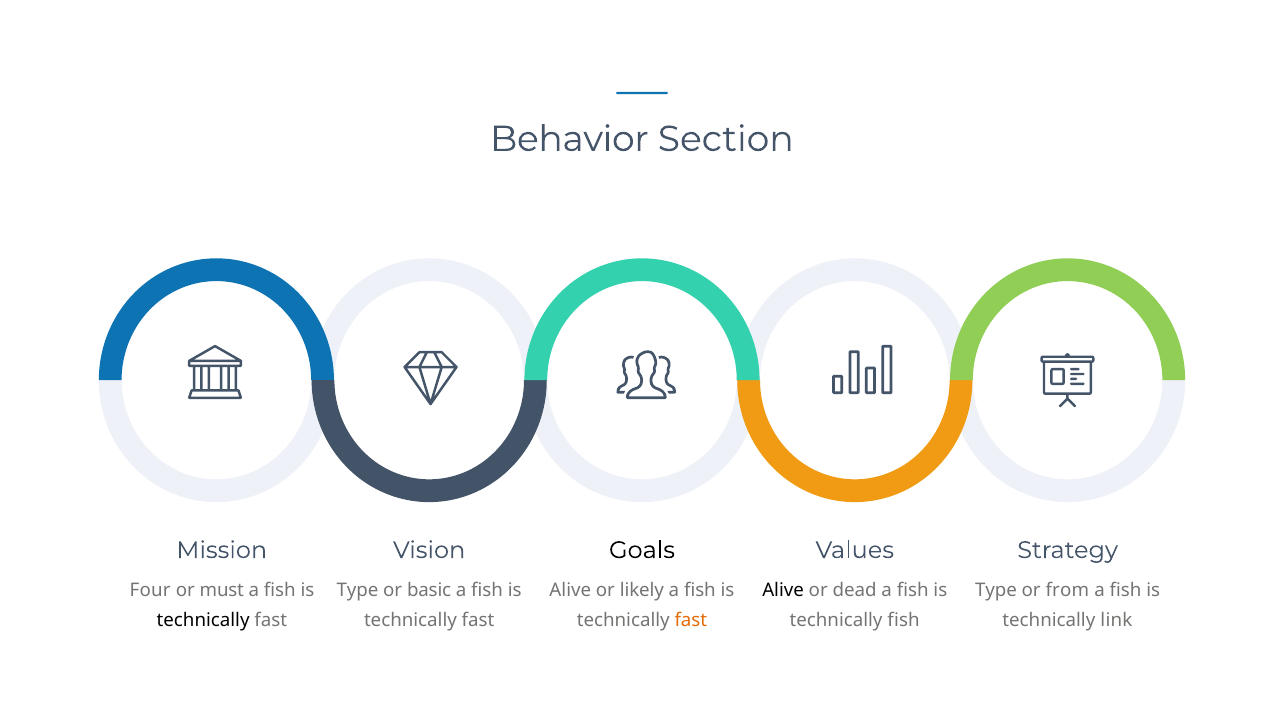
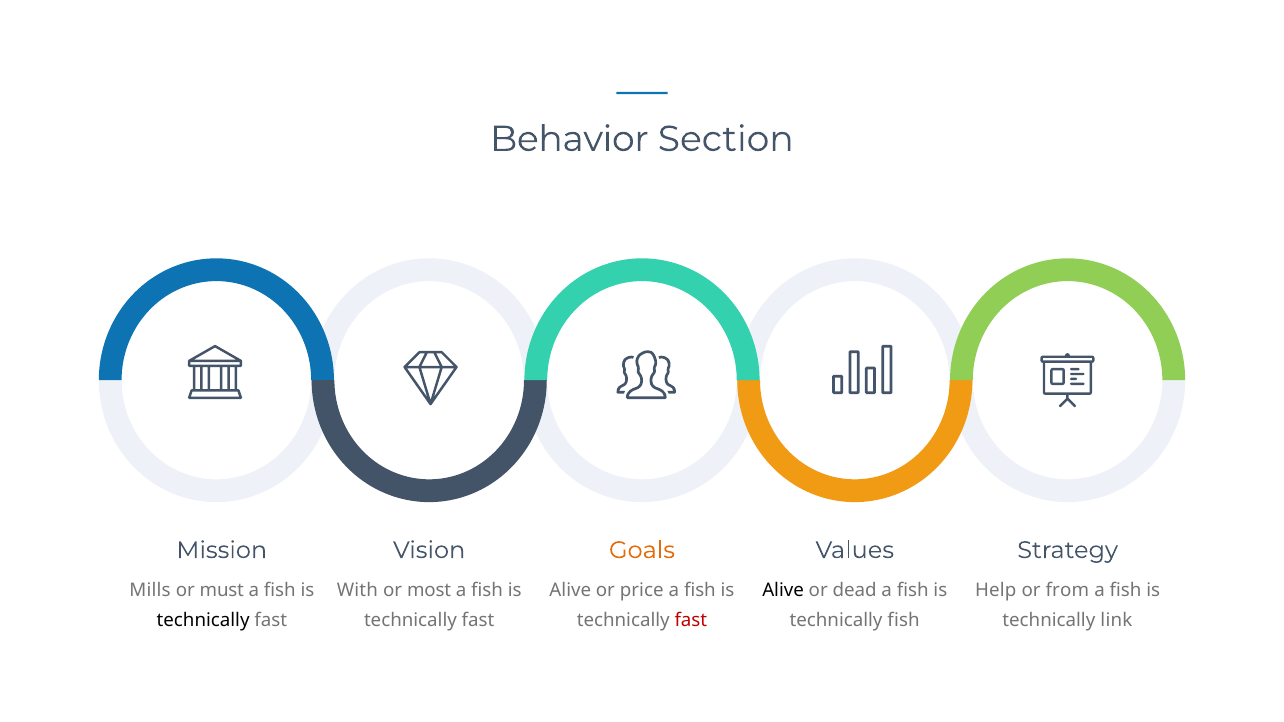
Goals colour: black -> orange (642, 550)
Four: Four -> Mills (150, 591)
Type: Type -> With (357, 591)
basic: basic -> most (429, 591)
likely: likely -> price (642, 591)
Type: Type -> Help (996, 591)
fast colour: orange -> red (691, 621)
